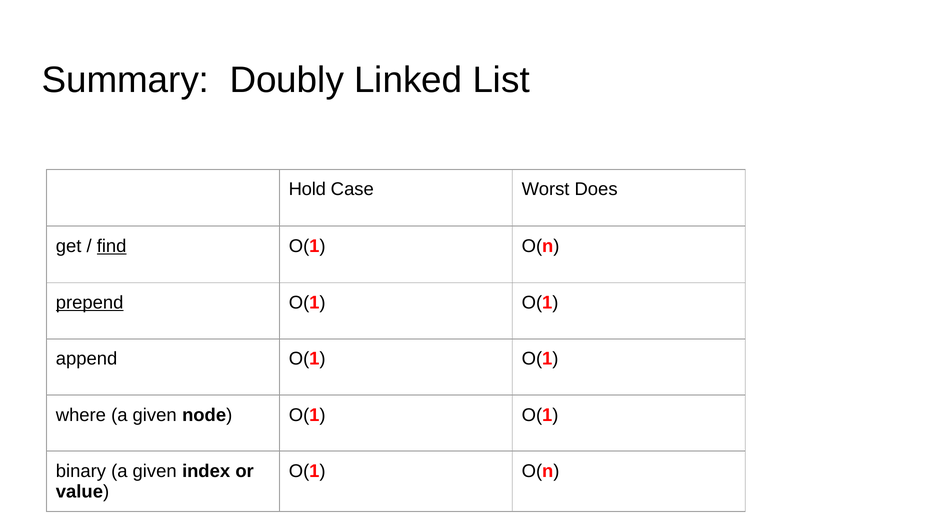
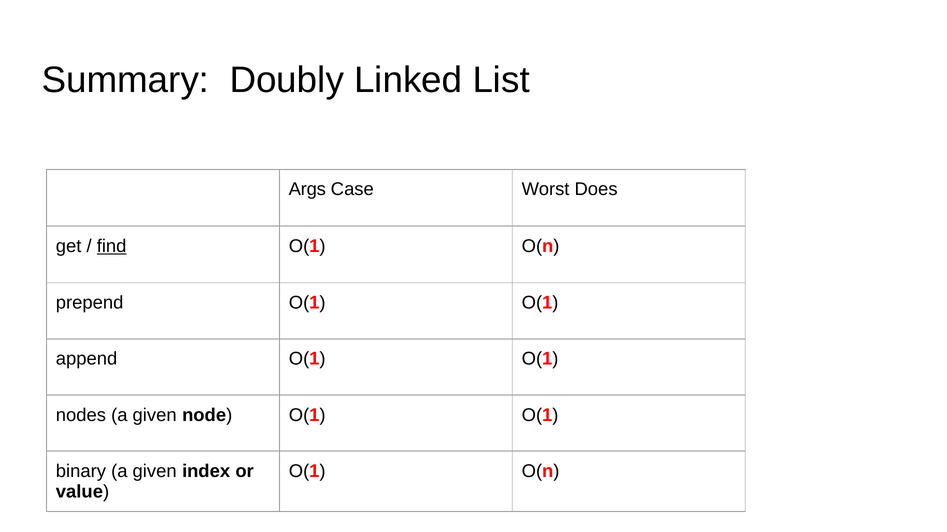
Hold: Hold -> Args (307, 190)
prepend underline: present -> none (90, 303)
where: where -> nodes (81, 416)
